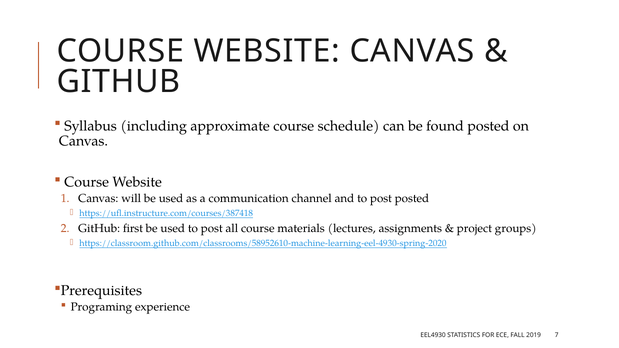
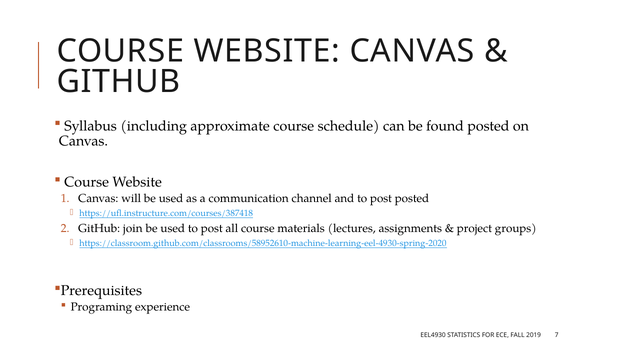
first: first -> join (133, 229)
